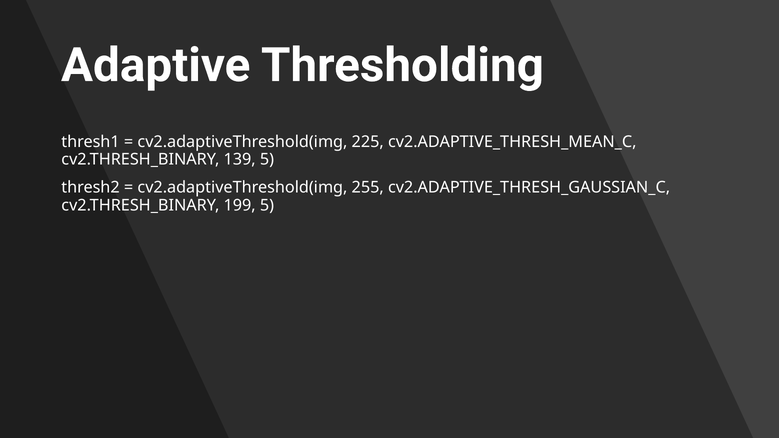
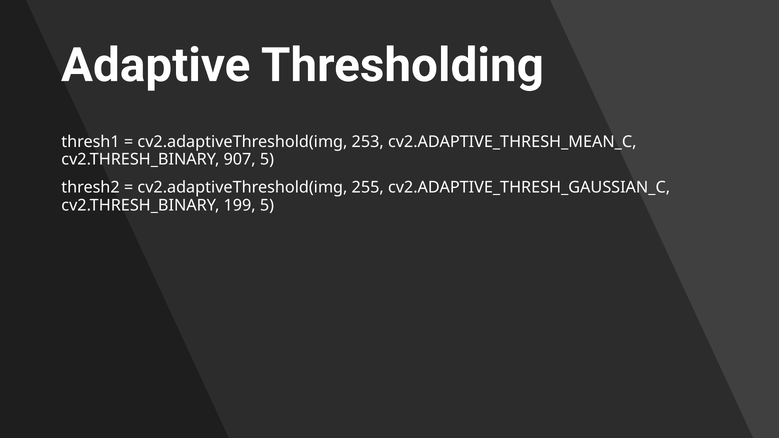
225: 225 -> 253 (368, 142)
139: 139 -> 907 (240, 159)
